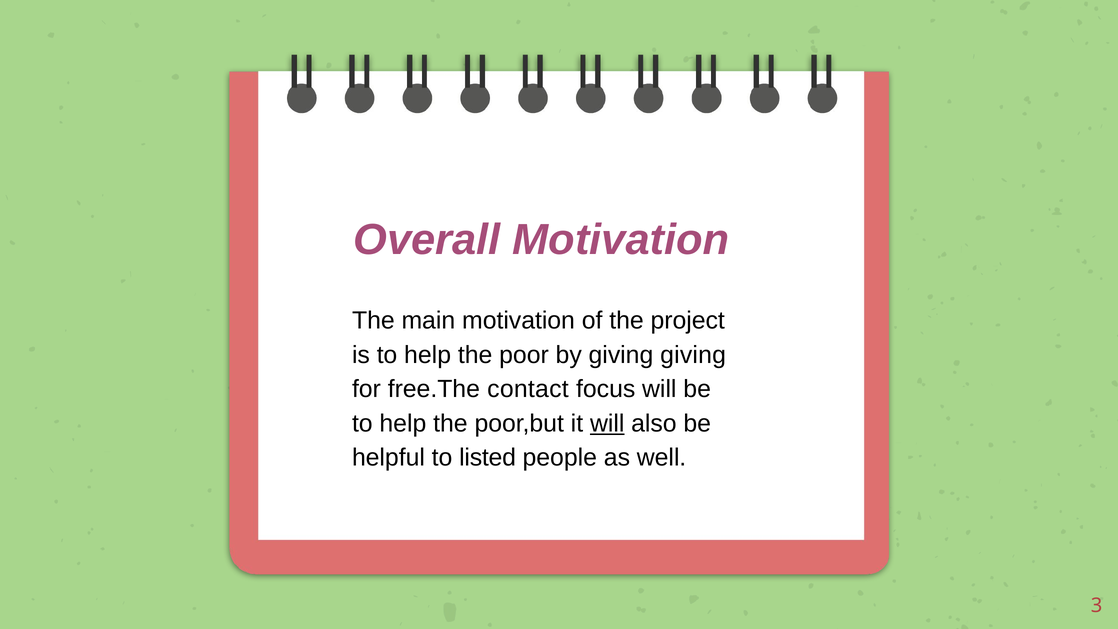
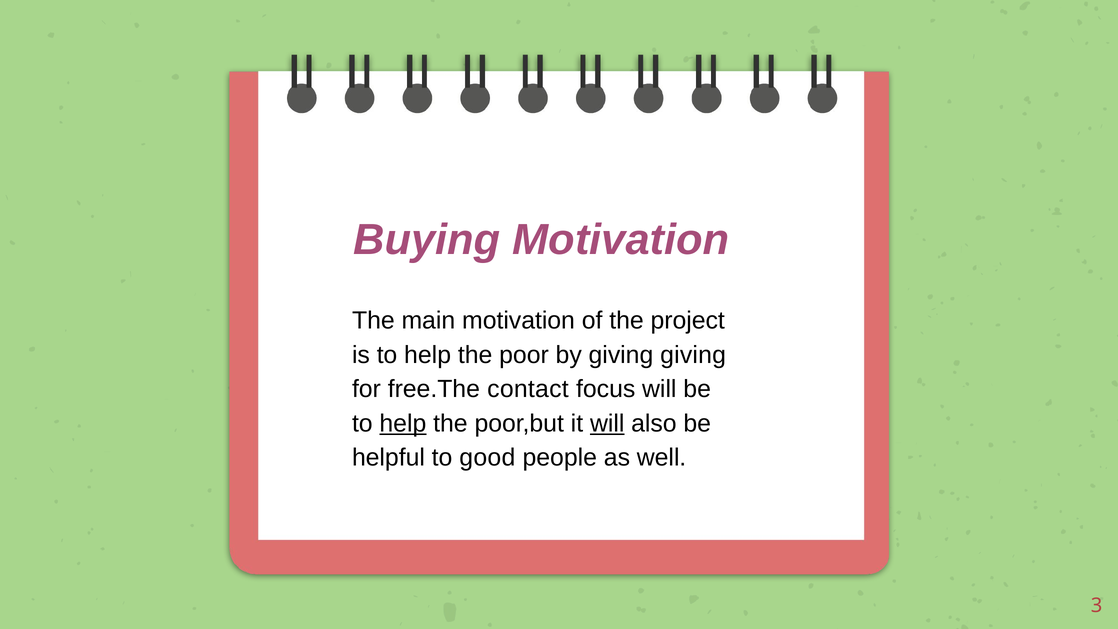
Overall: Overall -> Buying (427, 240)
help underline: none -> present (403, 423)
listed: listed -> good (487, 458)
